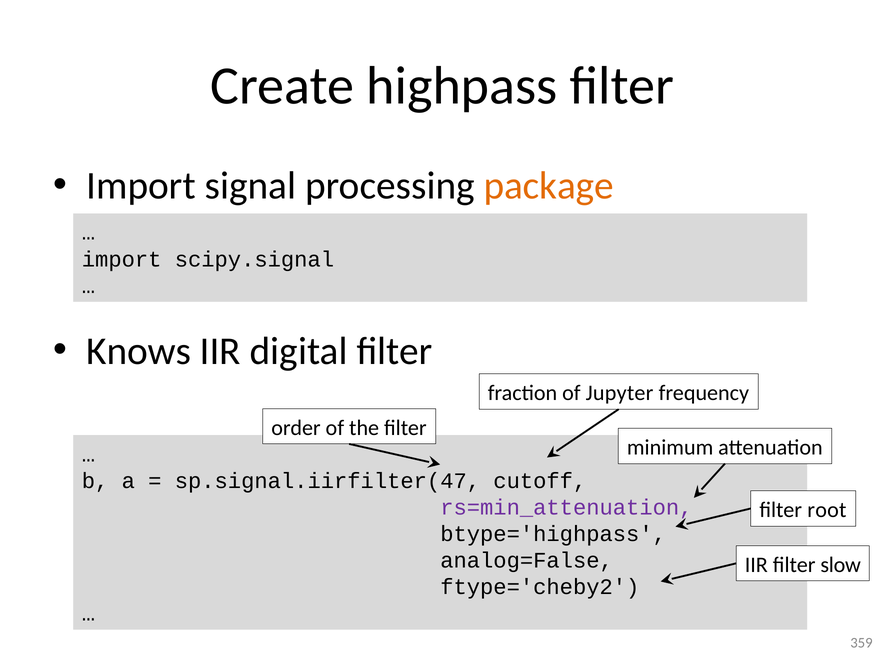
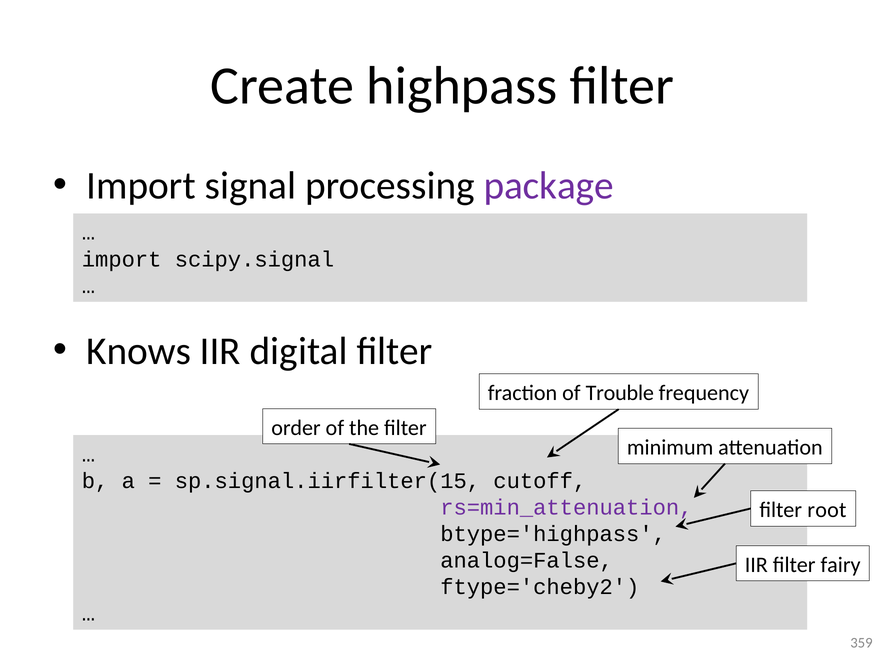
package colour: orange -> purple (549, 186)
Jupyter: Jupyter -> Trouble (620, 393)
sp.signal.iirfilter(47: sp.signal.iirfilter(47 -> sp.signal.iirfilter(15 (327, 481)
slow: slow -> fairy (841, 565)
